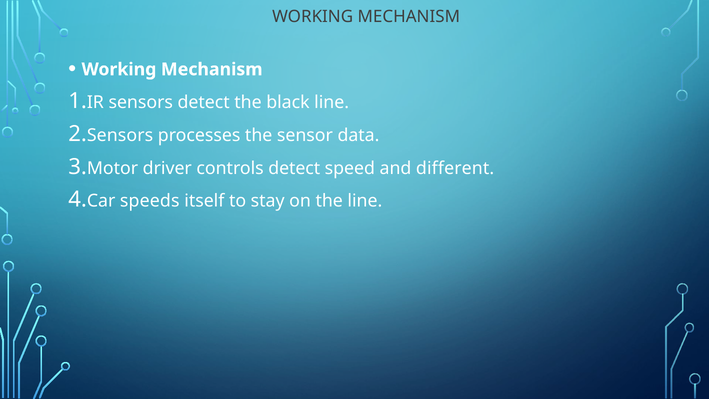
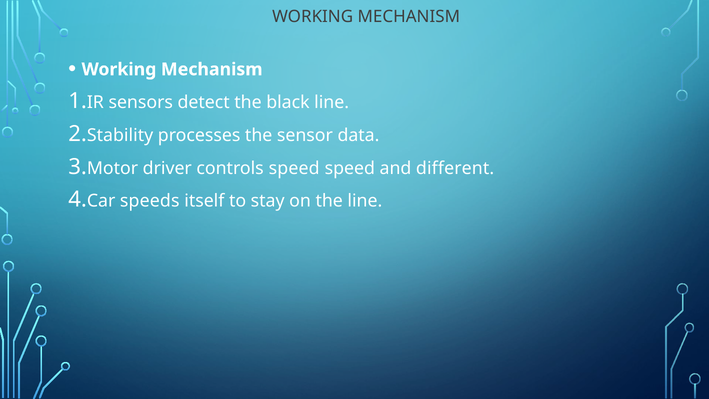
Sensors: Sensors -> Stability (120, 135)
controls detect: detect -> speed (294, 168)
